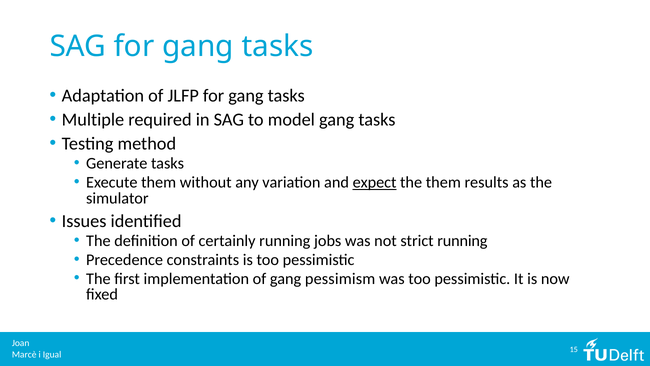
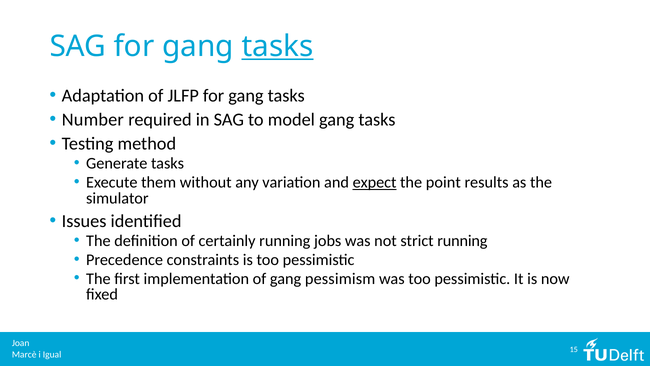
tasks underline: none -> present (278, 46)
Multiple: Multiple -> Number (93, 120)
the them: them -> point (443, 182)
